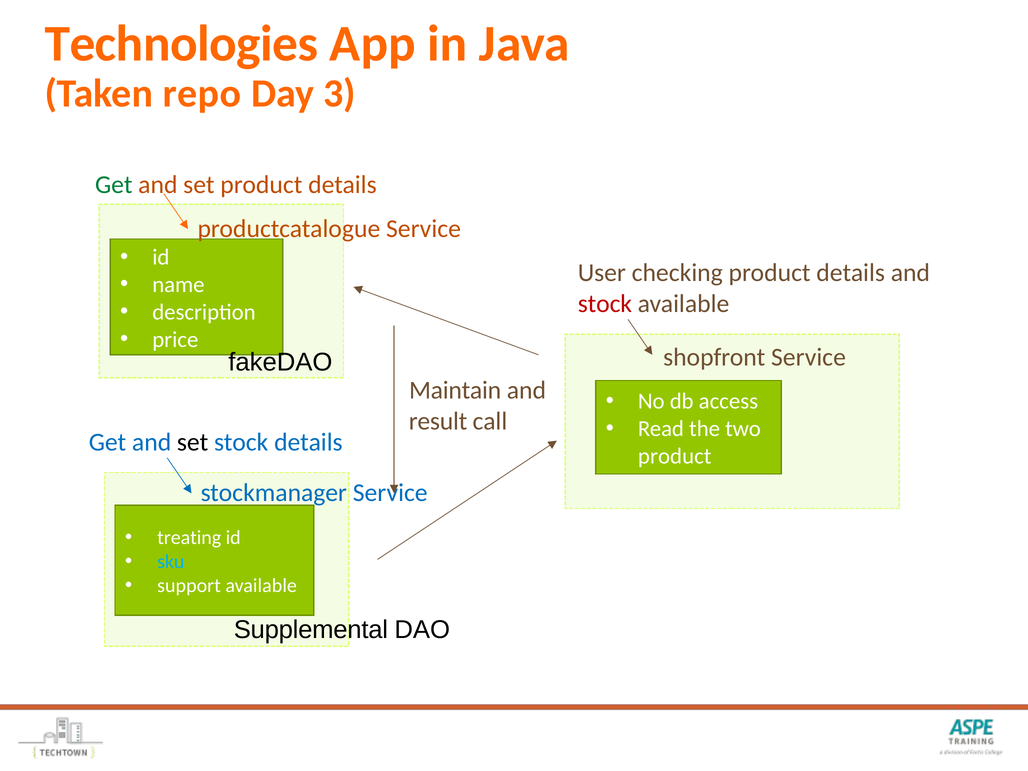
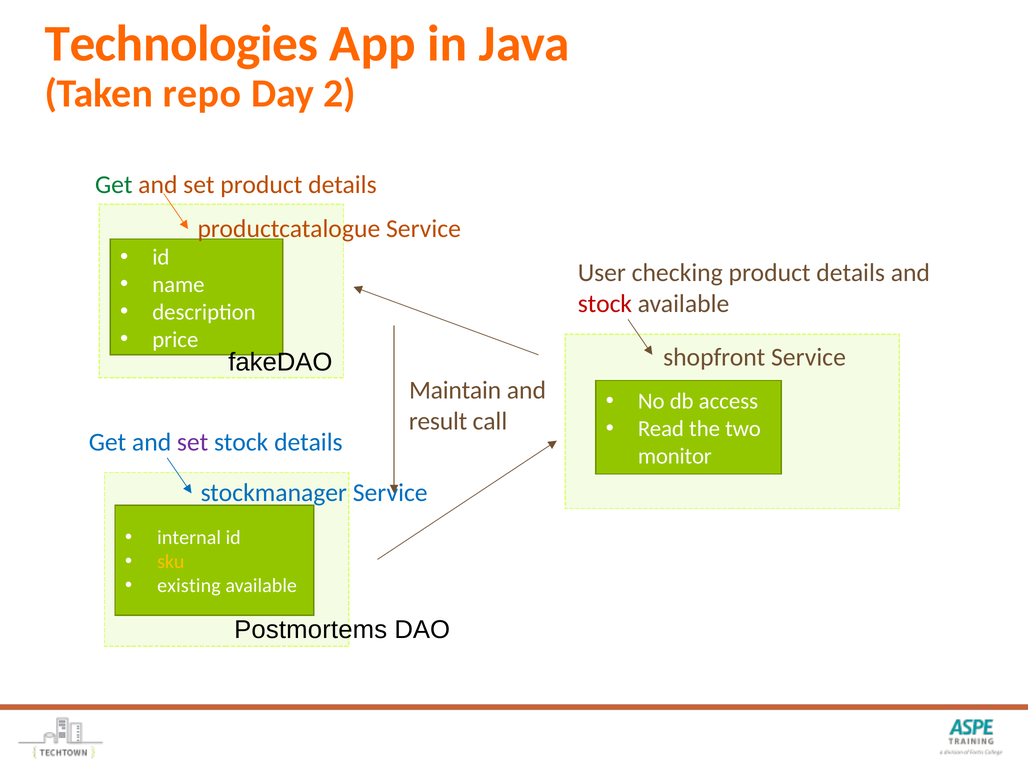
3: 3 -> 2 (340, 93)
set colour: black -> purple (193, 442)
product: product -> monitor (675, 456)
treating: treating -> internal (189, 538)
sku colour: light blue -> yellow (171, 562)
support: support -> existing (189, 586)
Supplemental: Supplemental -> Postmortems (311, 630)
